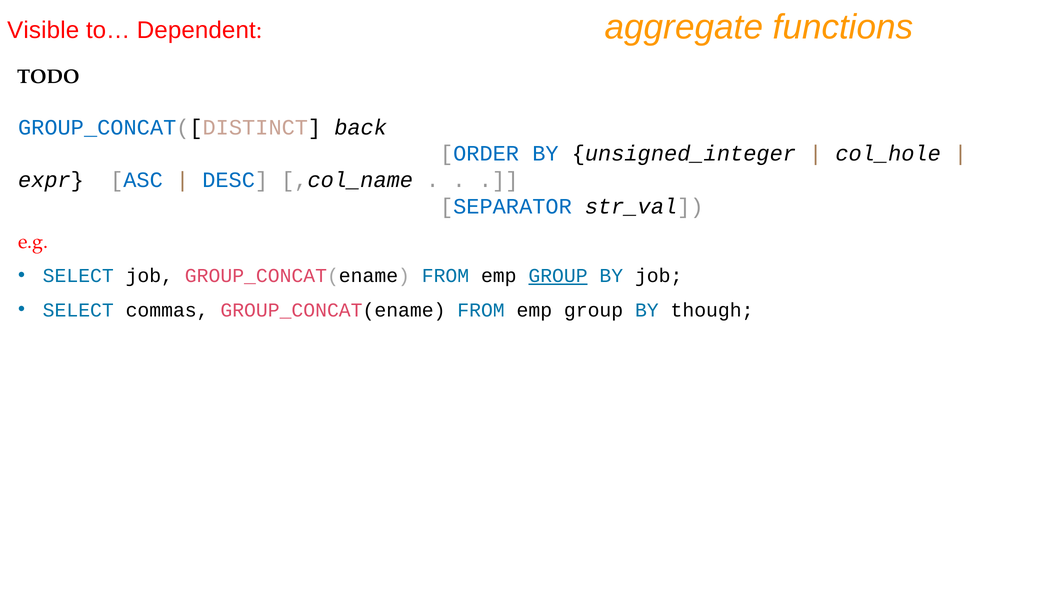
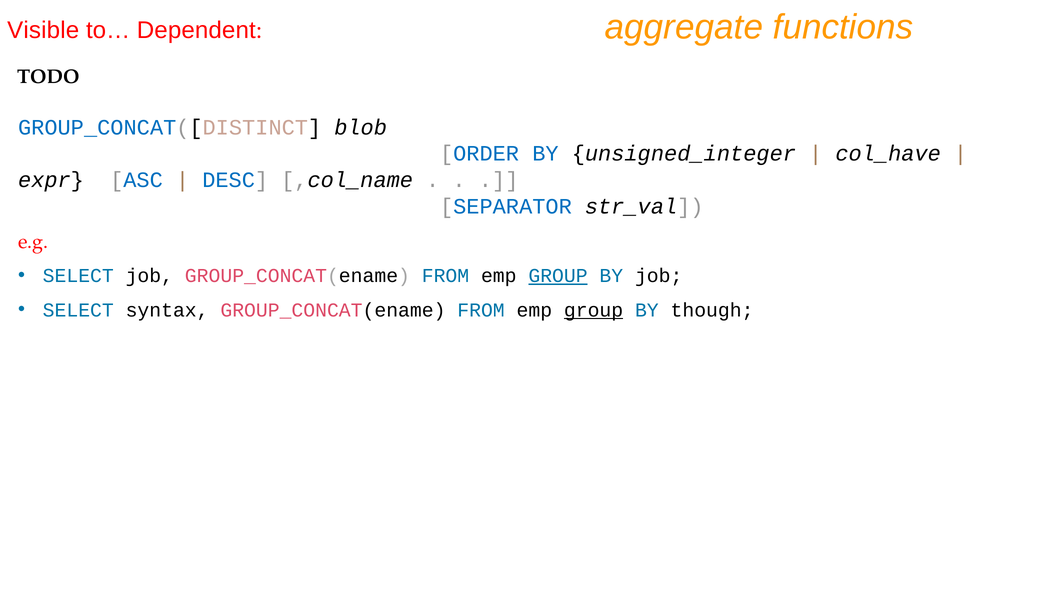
back: back -> blob (361, 127)
col_hole: col_hole -> col_have (888, 154)
commas: commas -> syntax (167, 310)
group underline: none -> present (594, 310)
